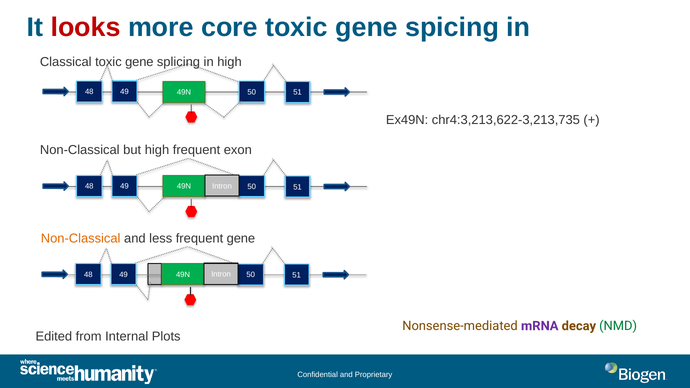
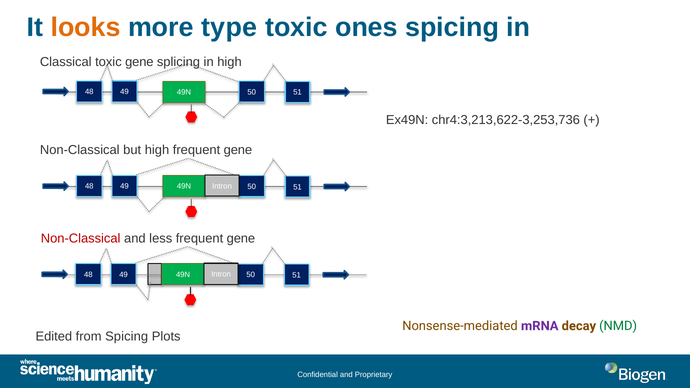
looks colour: red -> orange (86, 27)
core: core -> type (229, 27)
gene: gene -> ones (367, 27)
chr4:3,213,622-3,213,735: chr4:3,213,622-3,213,735 -> chr4:3,213,622-3,253,736 (506, 120)
high frequent exon: exon -> gene (238, 150)
Non-Classical colour: orange -> red (81, 239)
from Internal: Internal -> Spicing (127, 336)
